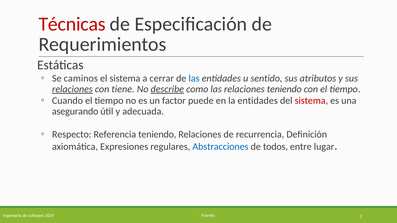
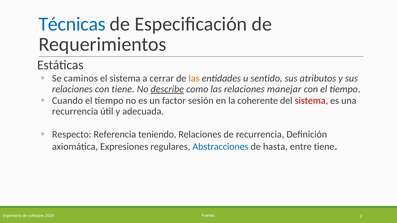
Técnicas colour: red -> blue (72, 24)
las colour: blue -> orange (194, 78)
relaciones underline: present -> none (72, 89)
relaciones teniendo: teniendo -> manejar (284, 89)
puede: puede -> sesión (201, 101)
la entidades: entidades -> coherente (258, 101)
asegurando: asegurando -> recurrencia (75, 111)
todos: todos -> hasta (275, 147)
entre lugar: lugar -> tiene (324, 147)
